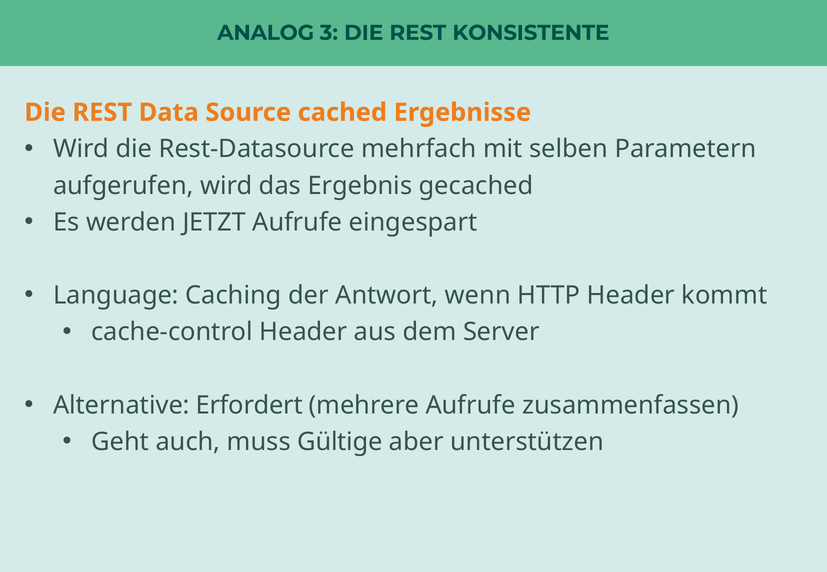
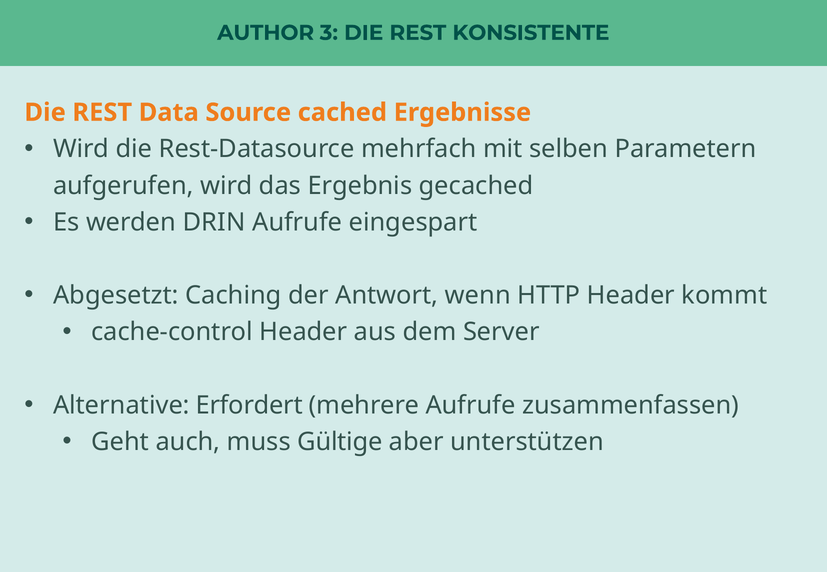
ANALOG: ANALOG -> AUTHOR (266, 33)
JETZT: JETZT -> DRIN (214, 222)
Language: Language -> Abgesetzt (116, 296)
